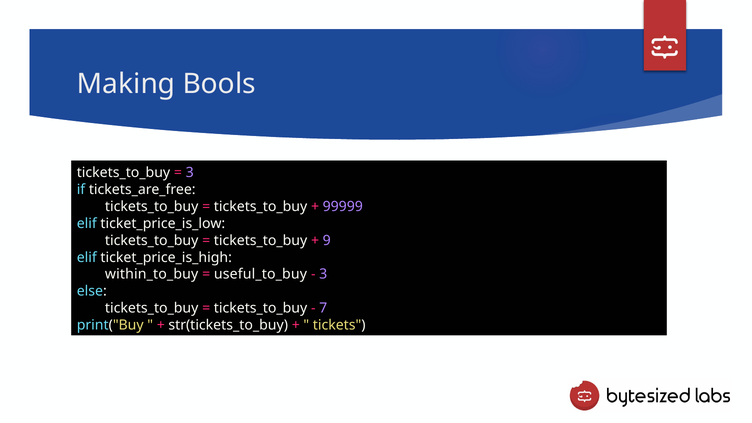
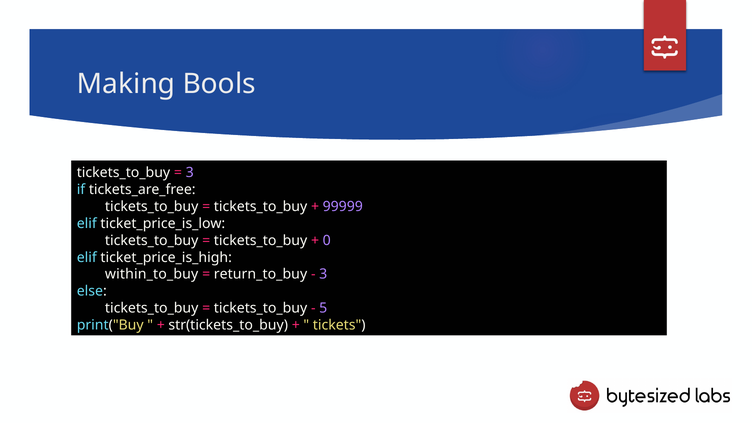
9: 9 -> 0 (327, 240)
useful_to_buy: useful_to_buy -> return_to_buy (261, 274)
7: 7 -> 5 (323, 308)
